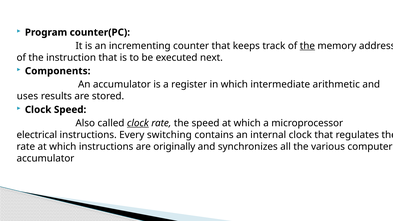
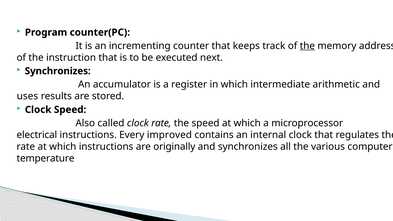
Components: Components -> Synchronizes (58, 71)
clock underline: present -> none (138, 123)
switching: switching -> improved (169, 135)
accumulator: accumulator -> temperature (46, 158)
